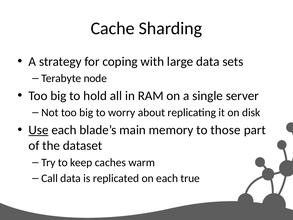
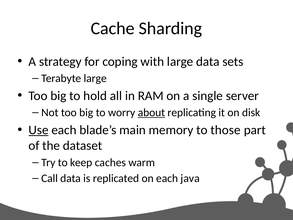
Terabyte node: node -> large (95, 78)
about underline: none -> present (151, 112)
true: true -> java (190, 178)
